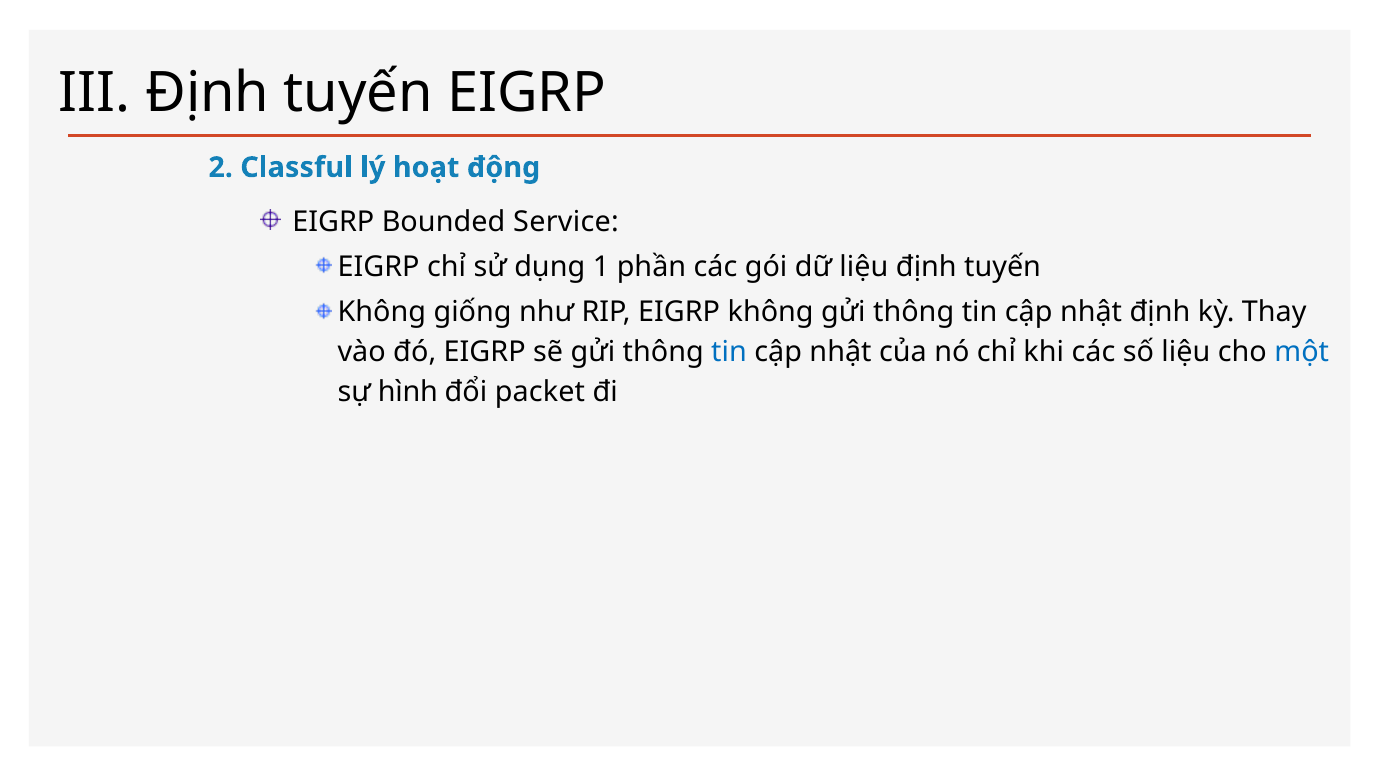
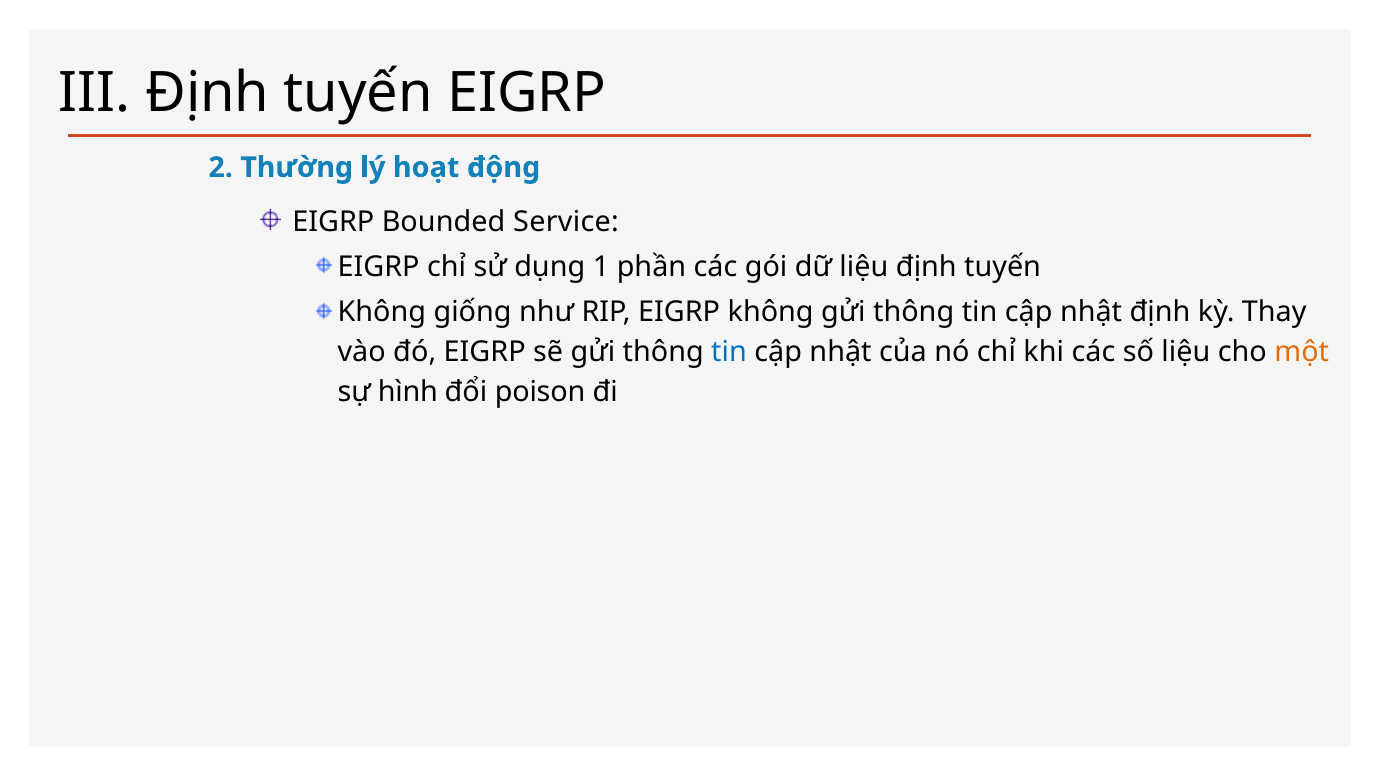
Classful: Classful -> Thường (297, 167)
một colour: blue -> orange (1302, 352)
packet: packet -> poison (540, 392)
